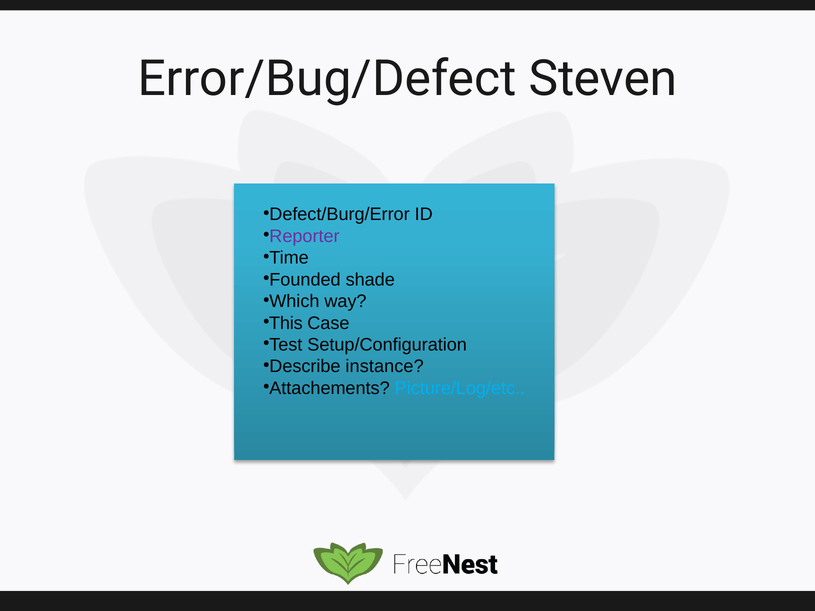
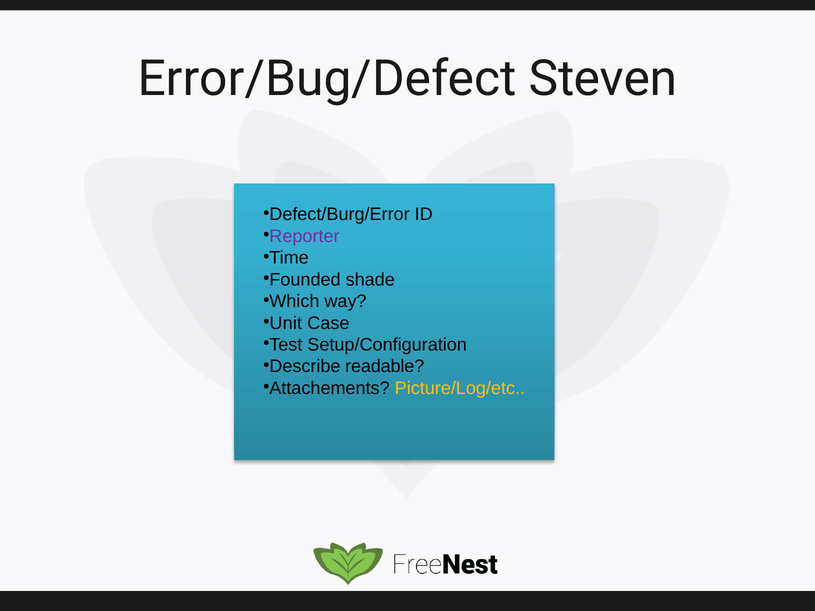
This: This -> Unit (286, 323)
instance: instance -> readable (385, 367)
Picture/Log/etc colour: light blue -> yellow (460, 388)
